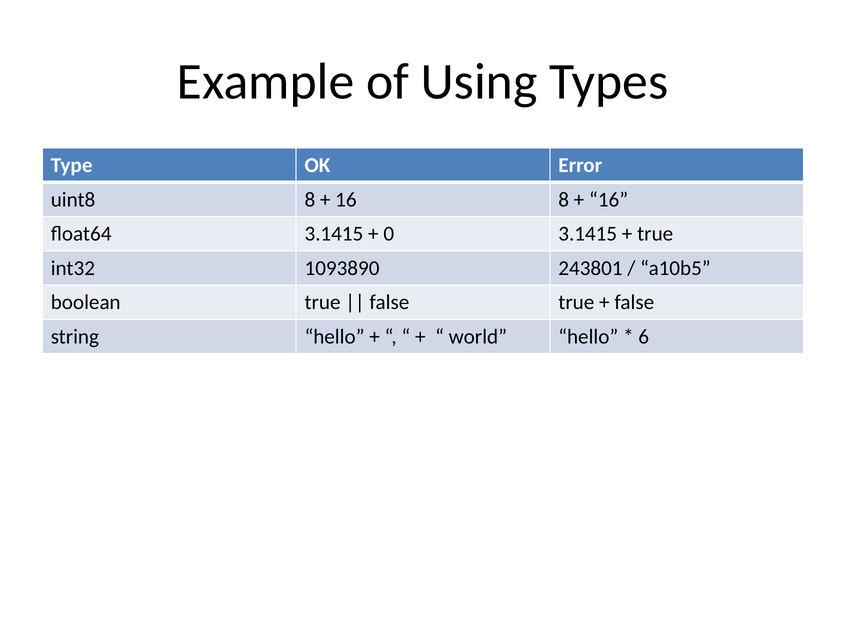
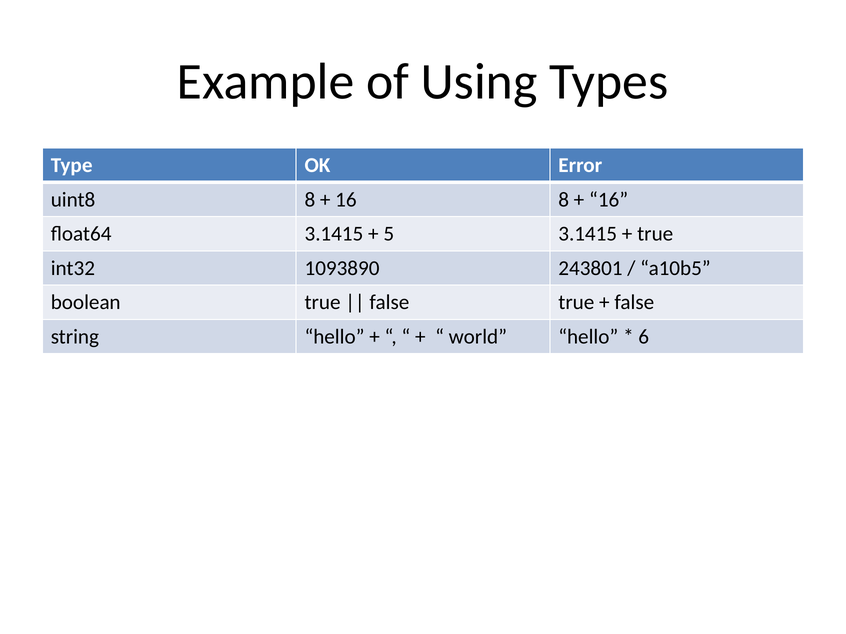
0: 0 -> 5 (389, 234)
